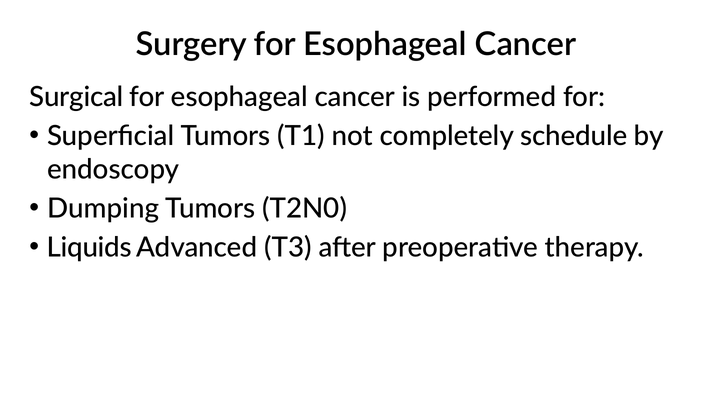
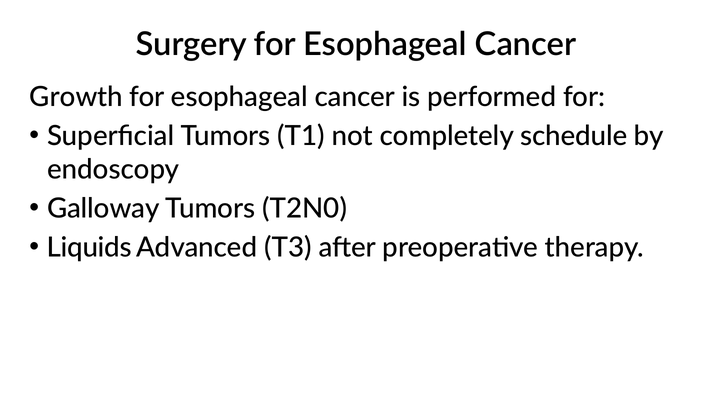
Surgical: Surgical -> Growth (76, 97)
Dumping: Dumping -> Galloway (103, 208)
